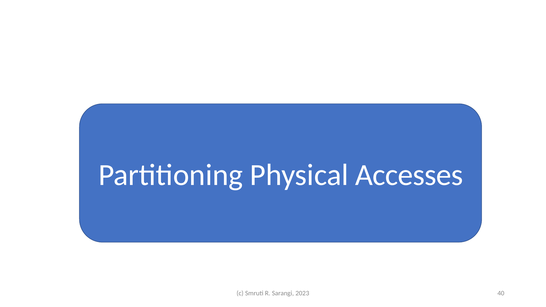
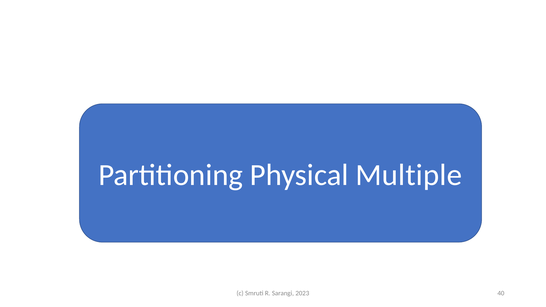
Accesses: Accesses -> Multiple (409, 175)
